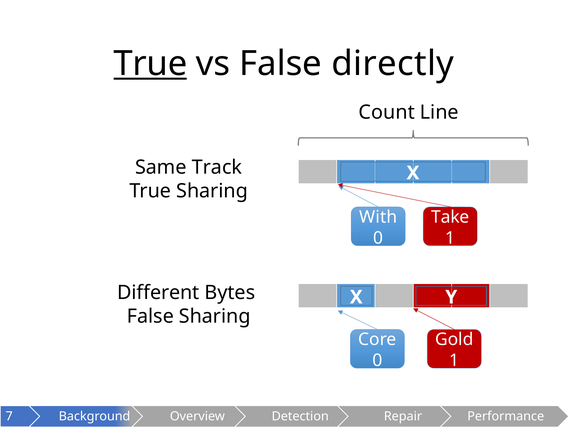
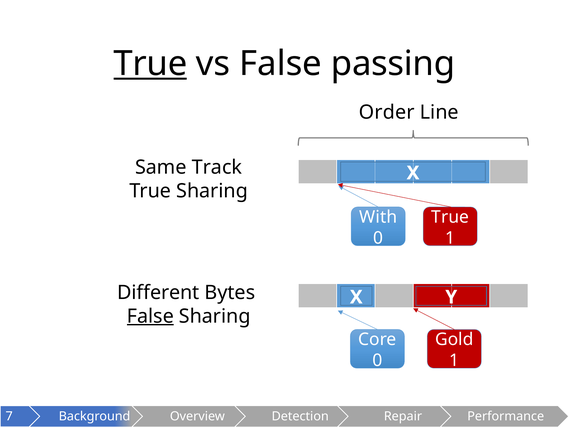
directly: directly -> passing (393, 64)
Count: Count -> Order (387, 112)
Take: Take -> True (450, 217)
False underline: none -> present (150, 316)
